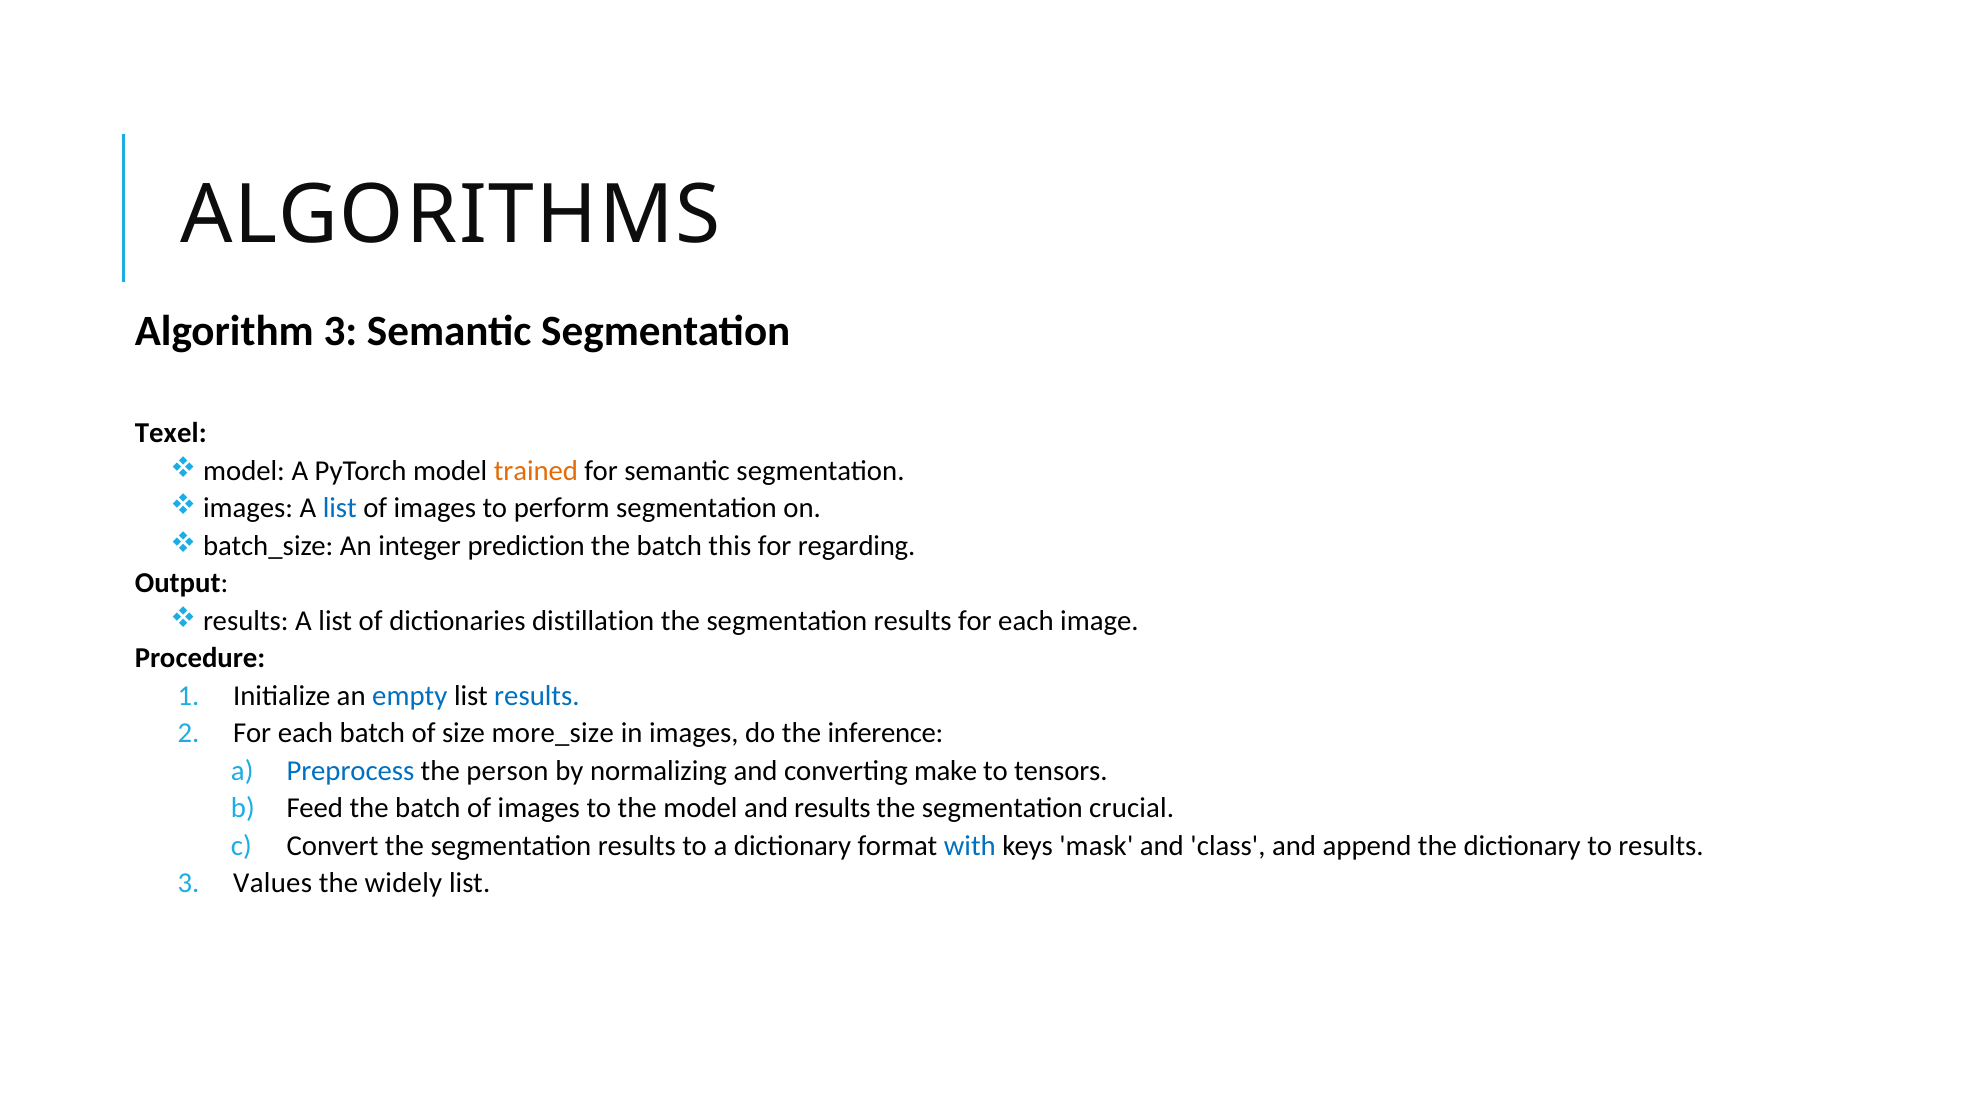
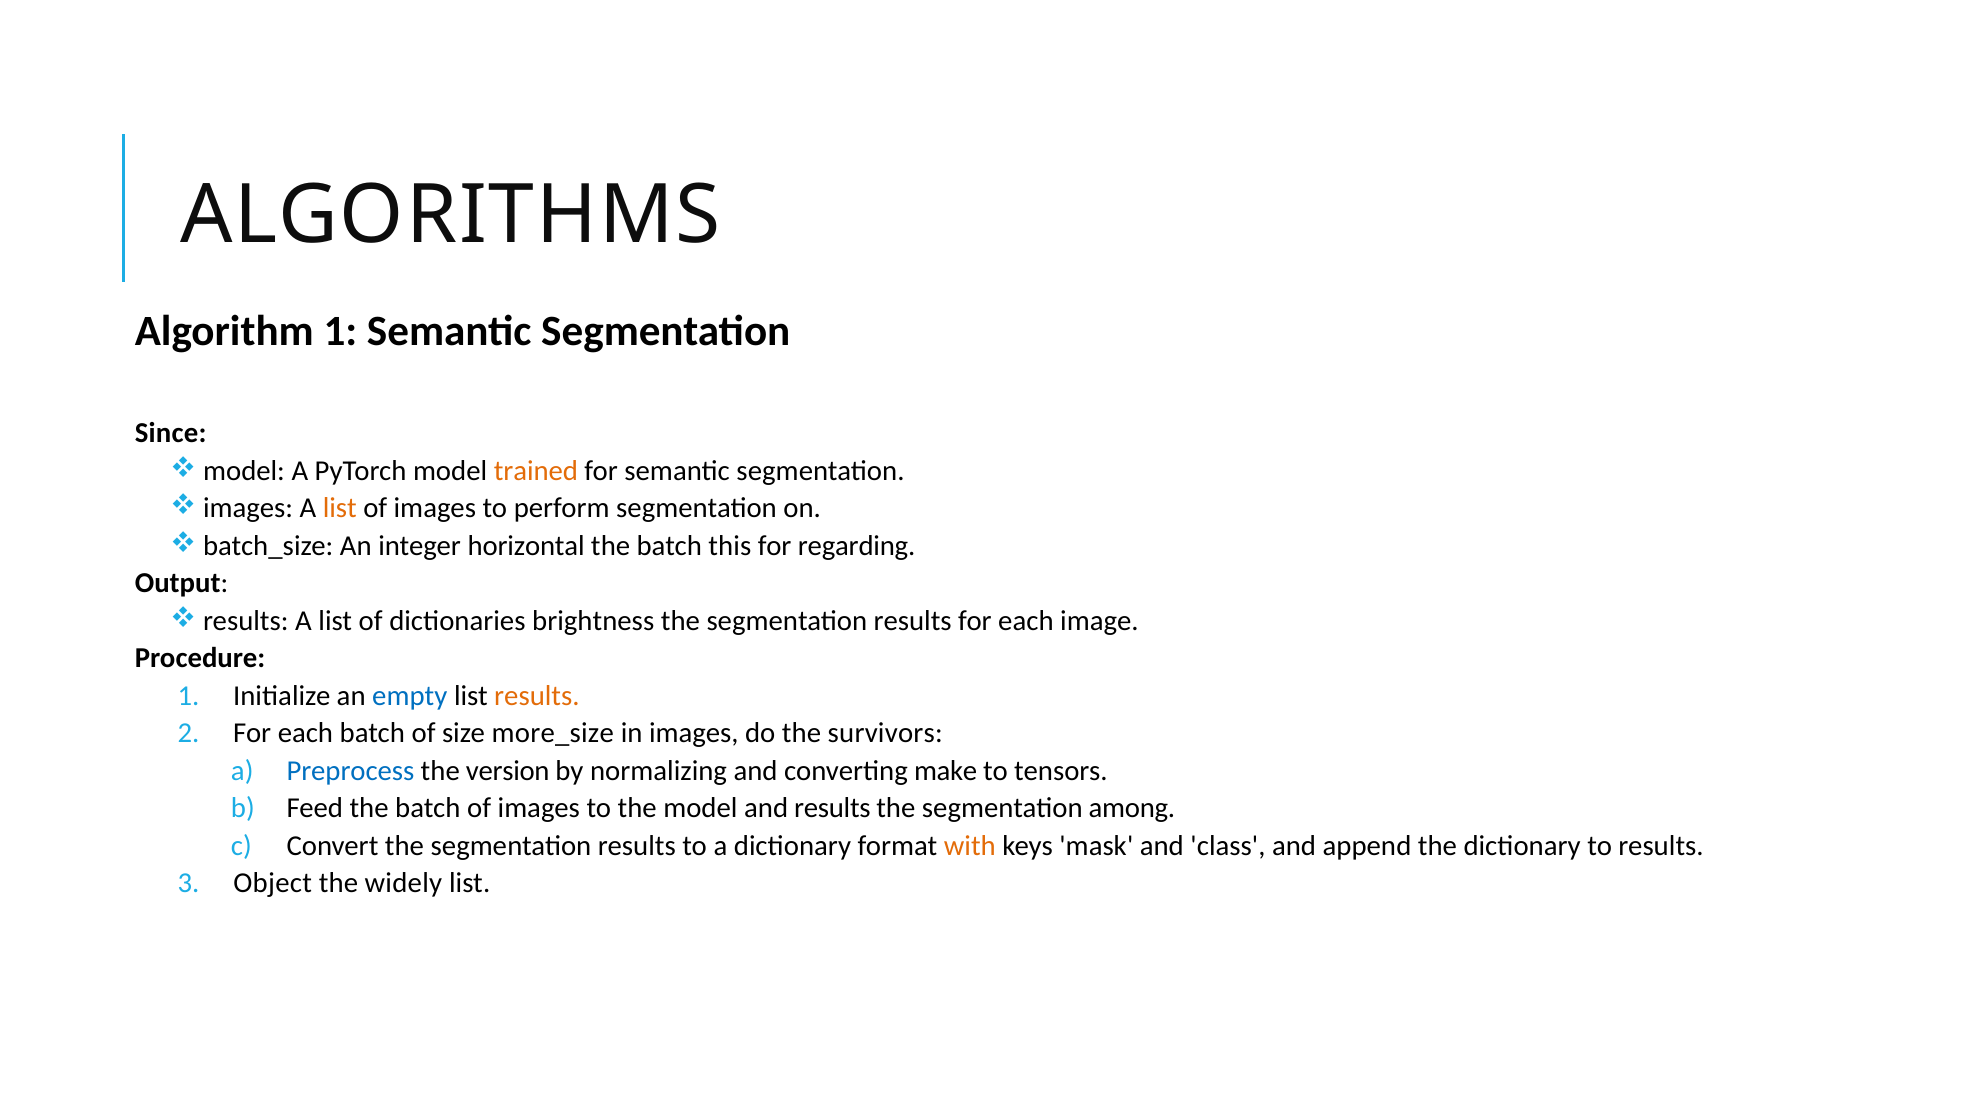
Algorithm 3: 3 -> 1 (340, 331)
Texel: Texel -> Since (171, 433)
list colour: blue -> orange (340, 508)
prediction: prediction -> horizontal (526, 546)
distillation: distillation -> brightness (593, 621)
results colour: blue -> orange (537, 696)
inference: inference -> survivors (885, 733)
person: person -> version (508, 770)
crucial: crucial -> among (1132, 808)
with colour: blue -> orange (970, 845)
Values: Values -> Object (273, 883)
